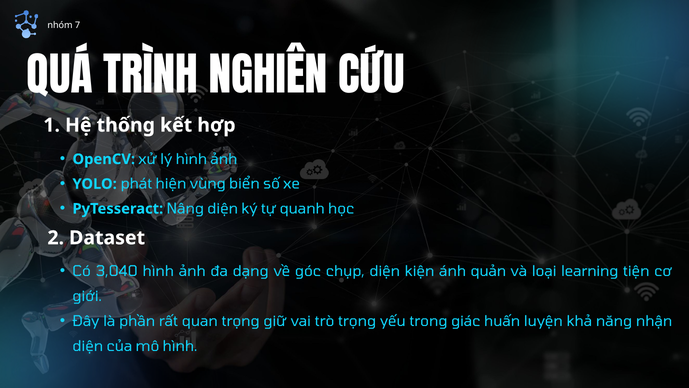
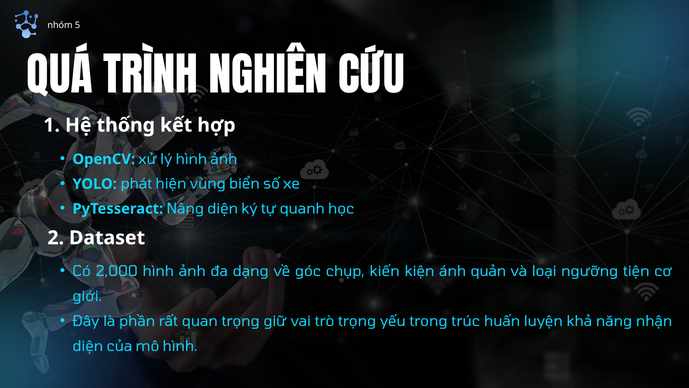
7: 7 -> 5 (78, 25)
3,040: 3,040 -> 2,000 (117, 271)
chụp diện: diện -> kiến (385, 271)
learning: learning -> ngưỡng (590, 271)
giác: giác -> trúc (466, 321)
